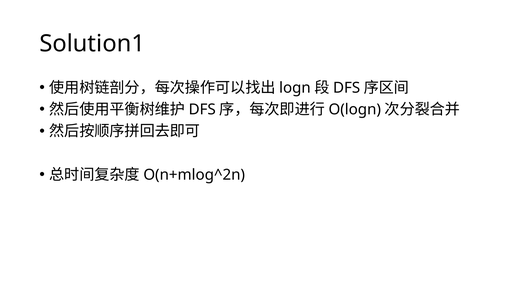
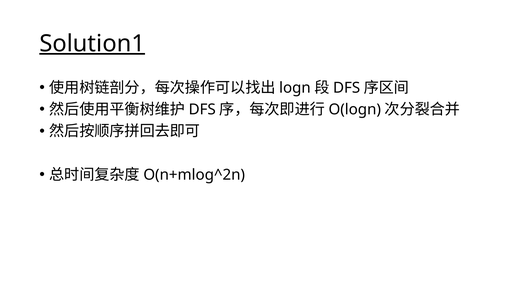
Solution1 underline: none -> present (92, 44)
